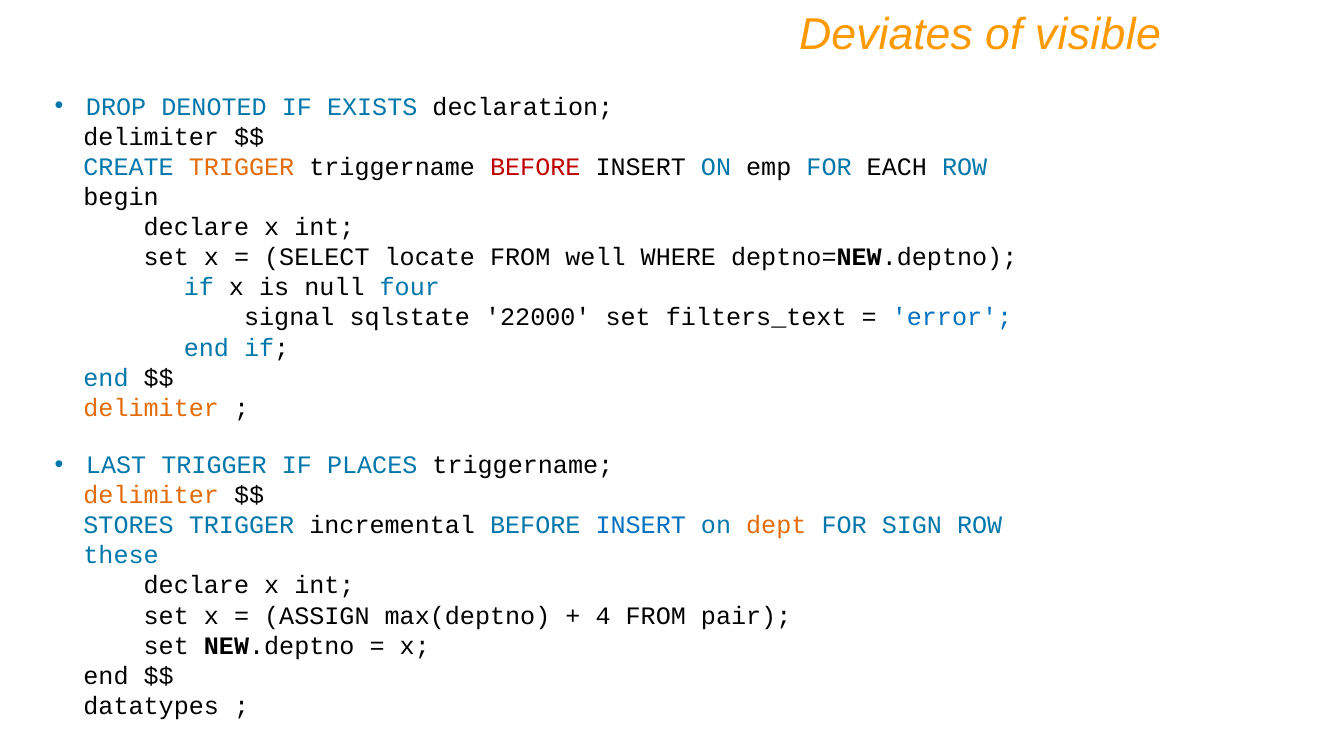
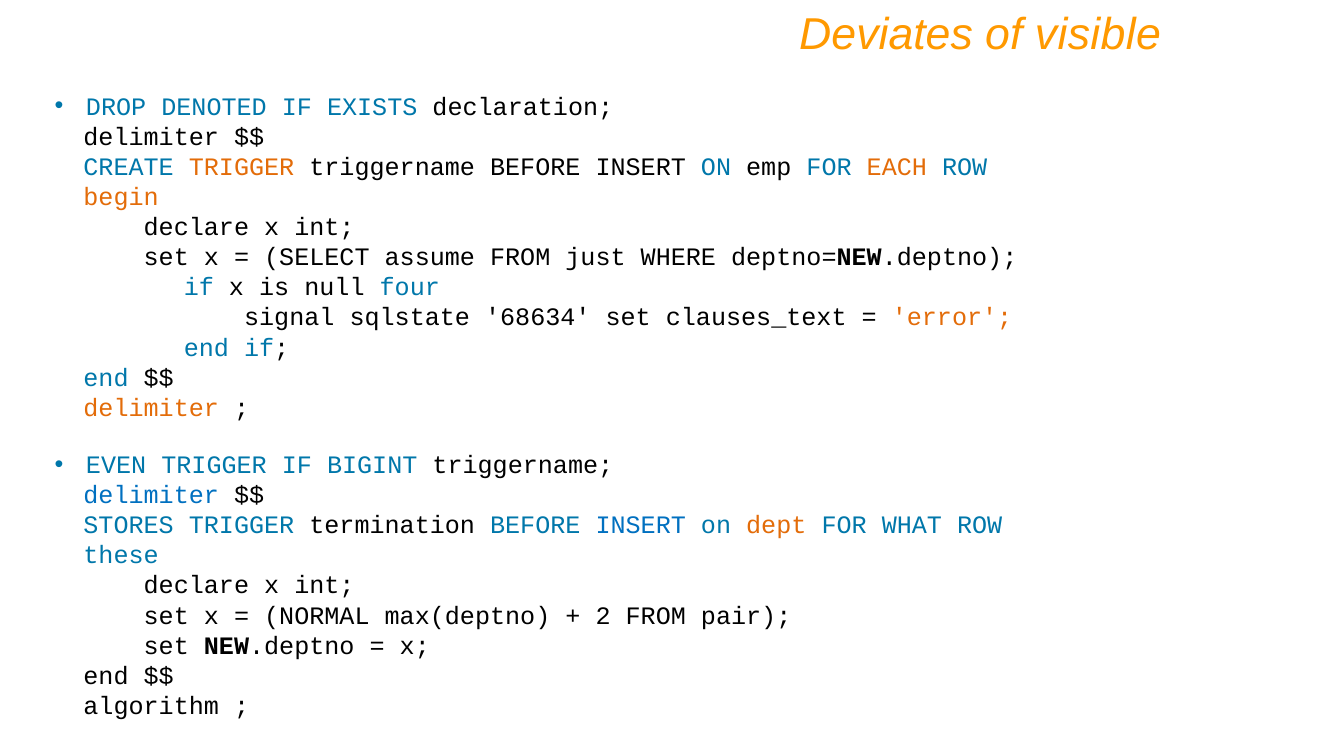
BEFORE colour: red -> black (535, 167)
EACH colour: black -> orange (897, 167)
begin colour: black -> orange (121, 197)
locate: locate -> assume (430, 257)
well: well -> just (596, 257)
22000: 22000 -> 68634 (538, 318)
filters_text: filters_text -> clauses_text (756, 318)
error colour: blue -> orange (952, 318)
LAST: LAST -> EVEN (116, 465)
PLACES: PLACES -> BIGINT (372, 465)
delimiter colour: orange -> blue (151, 495)
incremental: incremental -> termination (392, 526)
SIGN: SIGN -> WHAT (912, 526)
ASSIGN: ASSIGN -> NORMAL (317, 616)
4: 4 -> 2 (603, 616)
datatypes: datatypes -> algorithm (151, 706)
